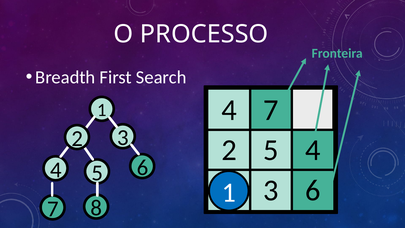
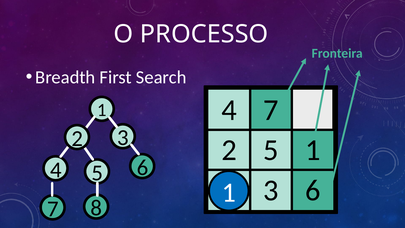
5 4: 4 -> 1 (313, 150)
